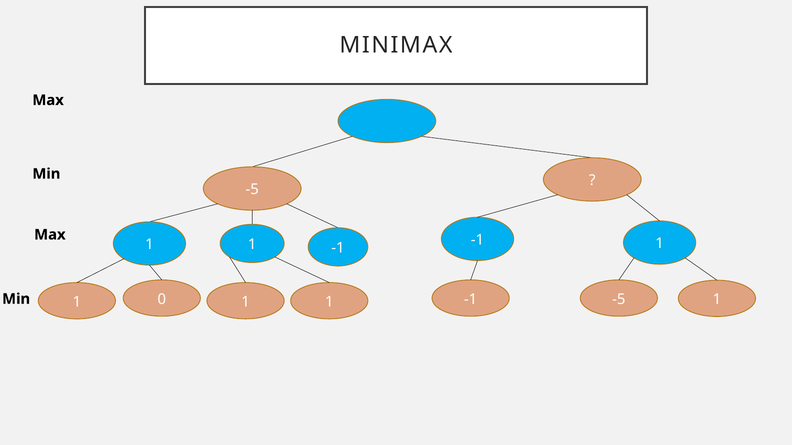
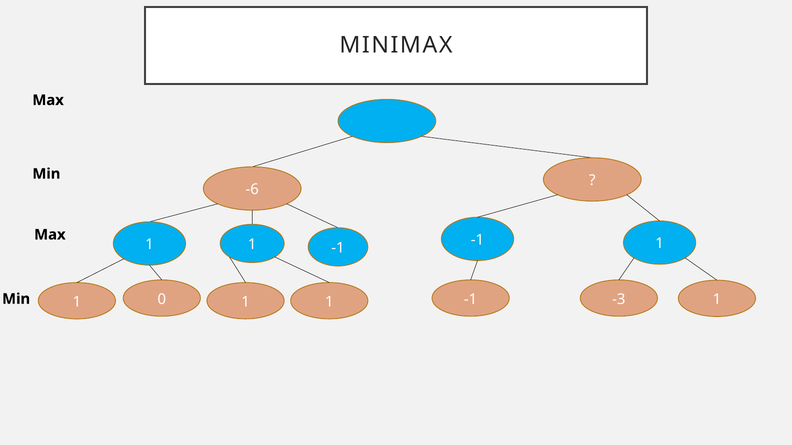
-5: -5 -> -6 (252, 190)
-5: -5 -> -3 (619, 299)
